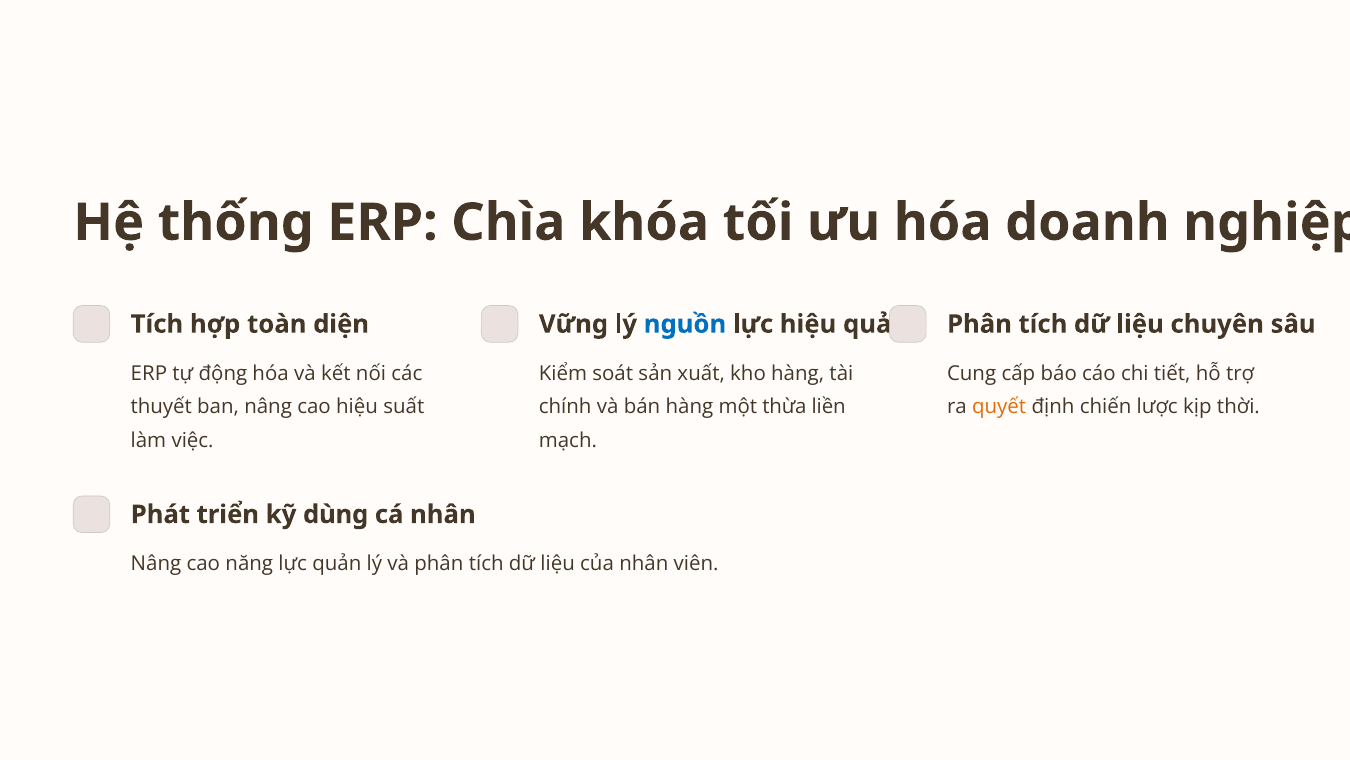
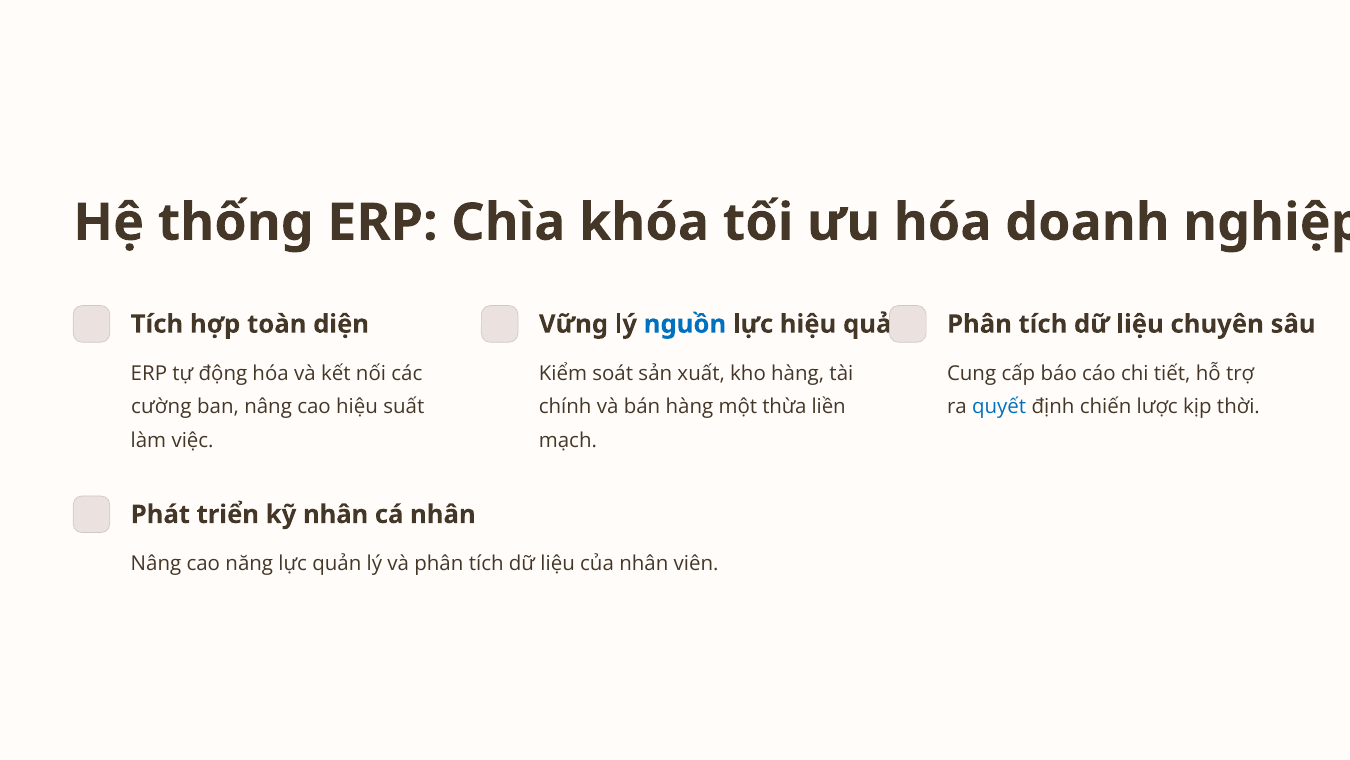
thuyết: thuyết -> cường (161, 407)
quyết colour: orange -> blue (999, 407)
kỹ dùng: dùng -> nhân (336, 514)
